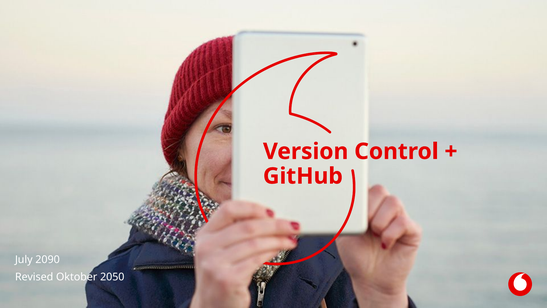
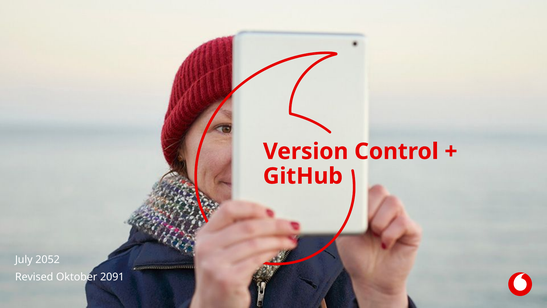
2090: 2090 -> 2052 (48, 259)
2050: 2050 -> 2091 (112, 277)
